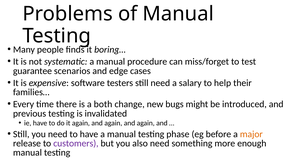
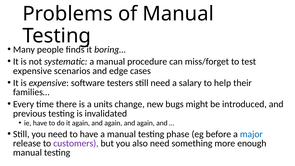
guarantee: guarantee -> expensive (32, 71)
both: both -> units (103, 104)
major colour: orange -> blue (251, 134)
